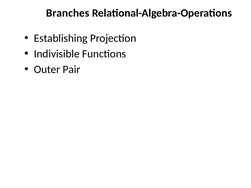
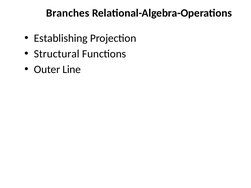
Indivisible: Indivisible -> Structural (57, 54)
Pair: Pair -> Line (72, 70)
